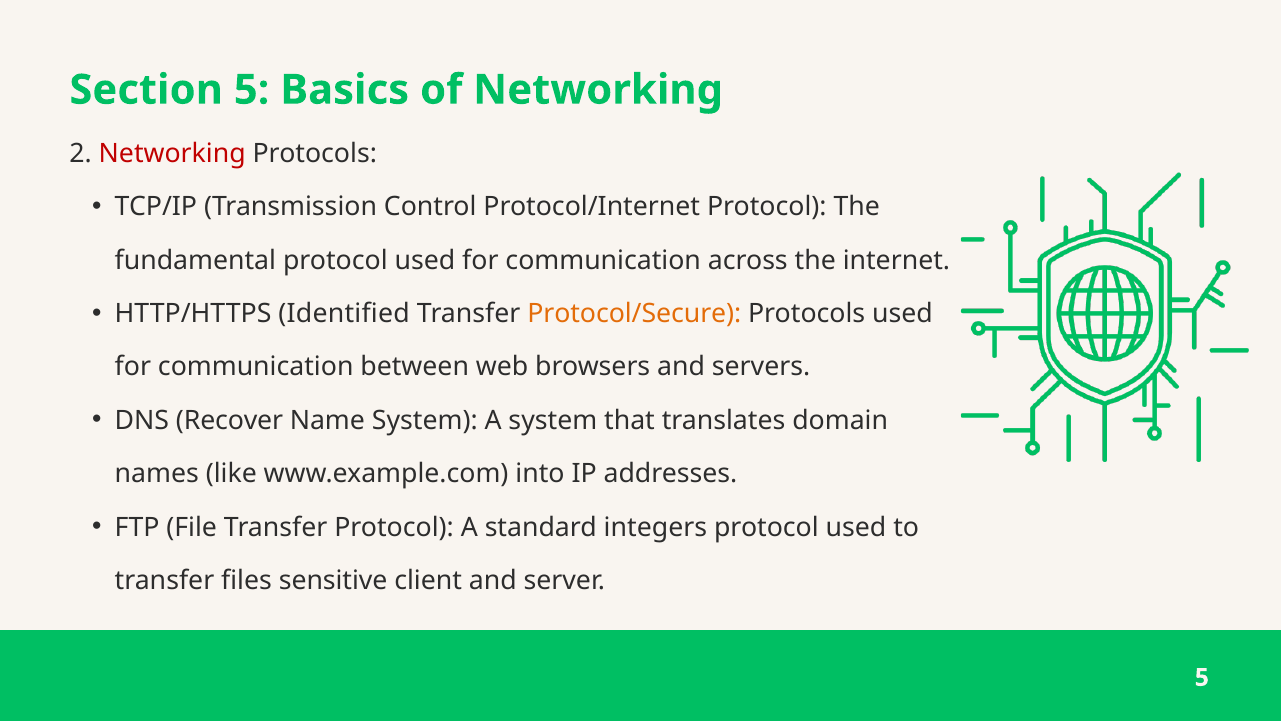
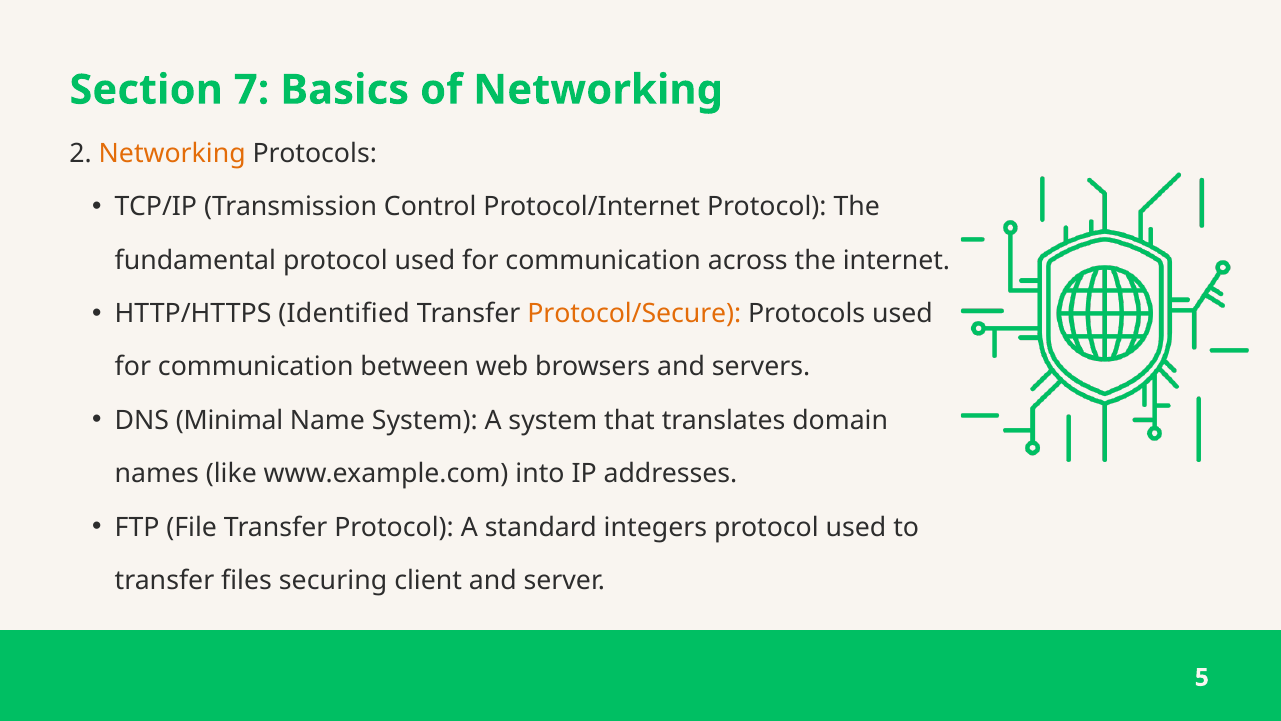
Section 5: 5 -> 7 (252, 90)
Networking colour: red -> orange (172, 153)
Recover: Recover -> Minimal (230, 420)
sensitive: sensitive -> securing (333, 580)
